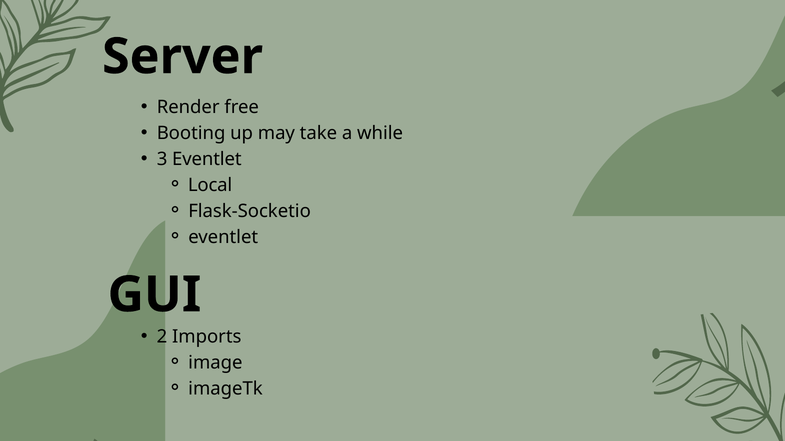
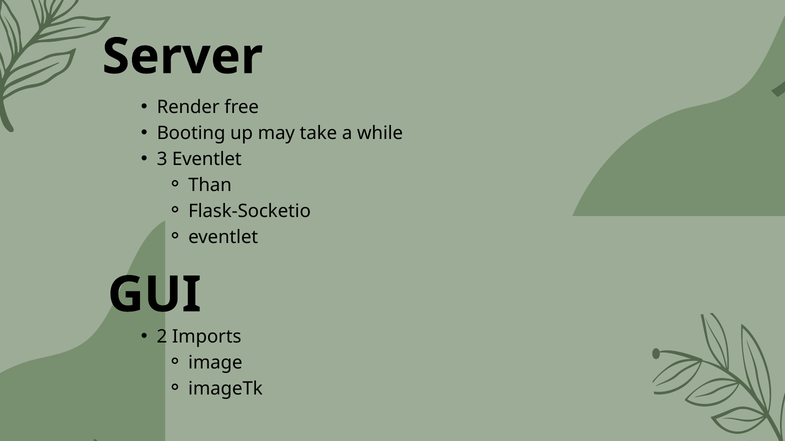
Local: Local -> Than (210, 185)
